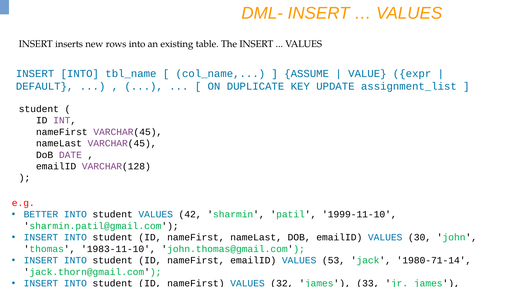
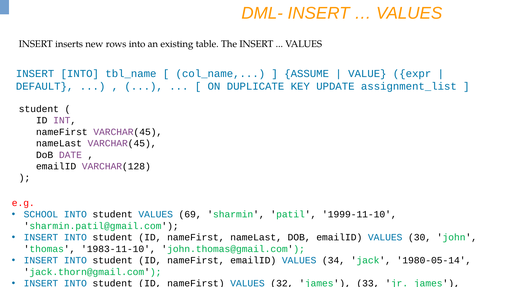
BETTER: BETTER -> SCHOOL (41, 214)
42: 42 -> 69 (190, 214)
VALUES 53: 53 -> 34 (334, 260)
1980-71-14: 1980-71-14 -> 1980-05-14 (434, 260)
